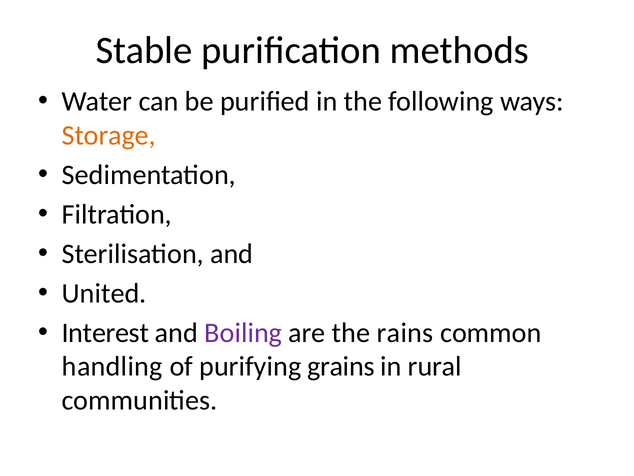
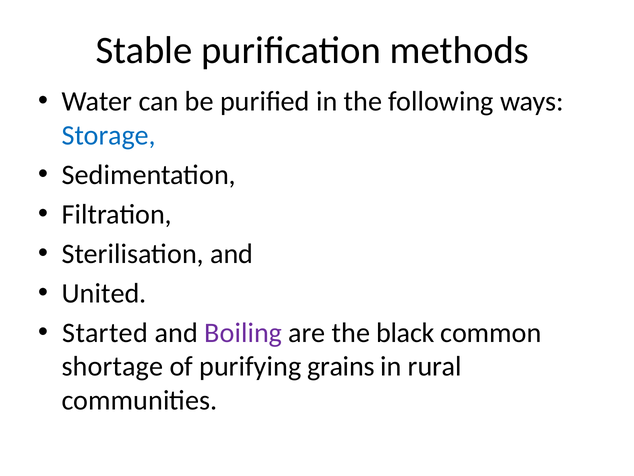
Storage colour: orange -> blue (109, 135)
Interest: Interest -> Started (105, 332)
rains: rains -> black (405, 332)
handling: handling -> shortage (112, 366)
